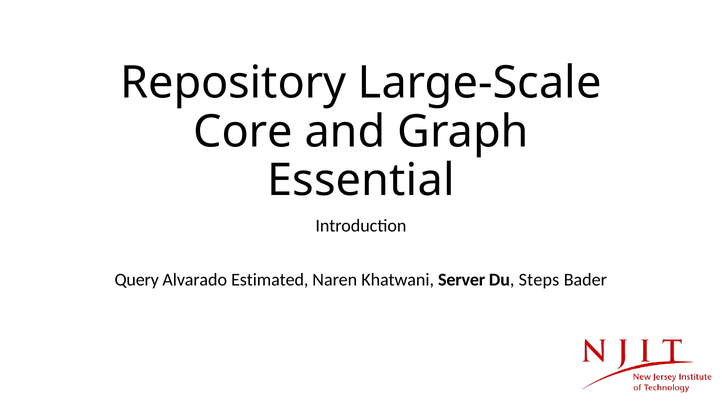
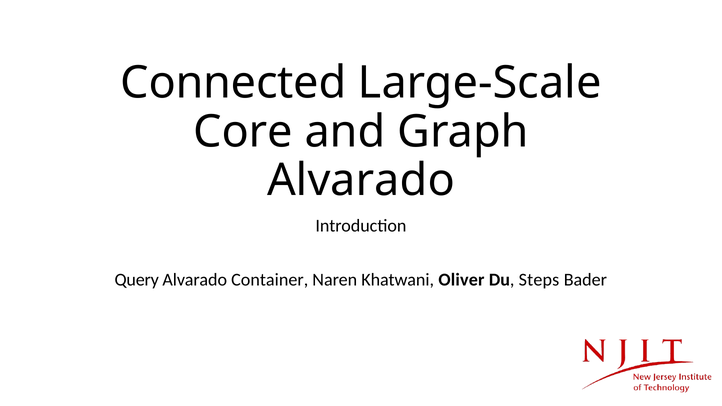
Repository: Repository -> Connected (233, 83)
Essential: Essential -> Alvarado (361, 180)
Estimated: Estimated -> Container (270, 280)
Server: Server -> Oliver (461, 280)
